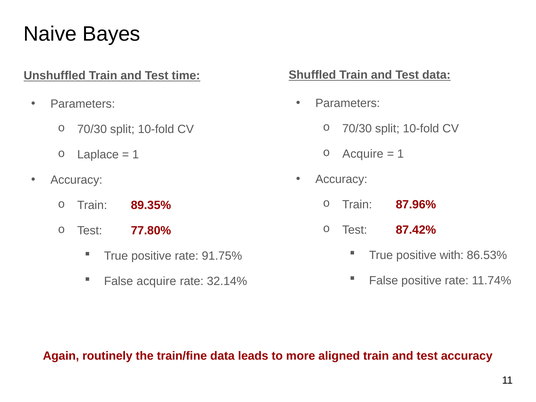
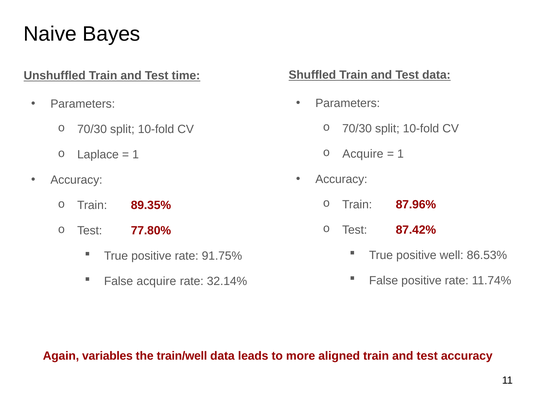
with: with -> well (452, 255)
routinely: routinely -> variables (107, 356)
train/fine: train/fine -> train/well (182, 356)
